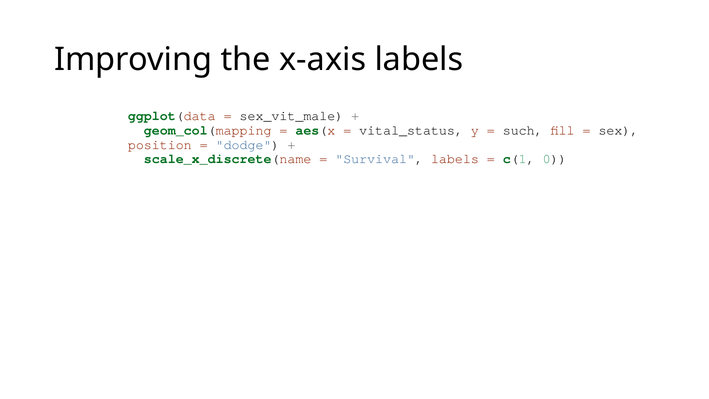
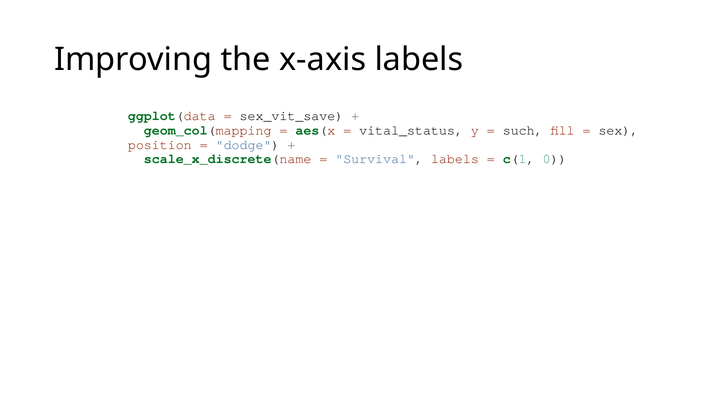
sex_vit_male: sex_vit_male -> sex_vit_save (291, 116)
